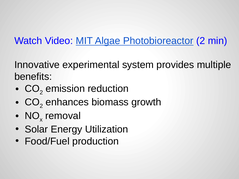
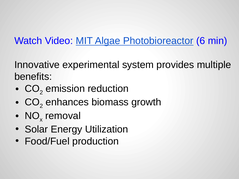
Photobioreactor 2: 2 -> 6 (201, 41)
